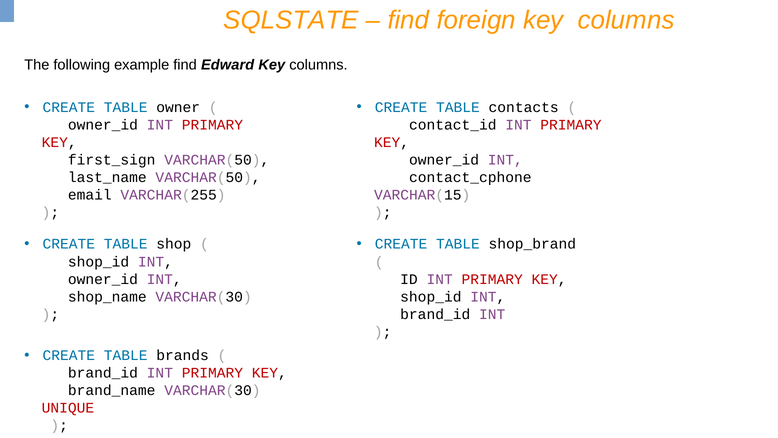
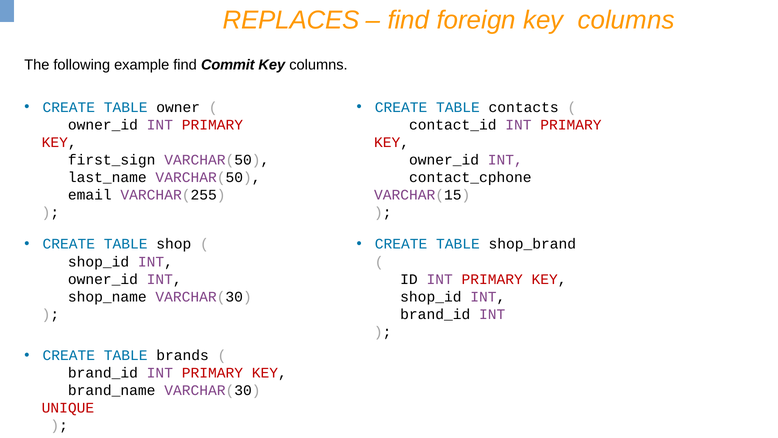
SQLSTATE: SQLSTATE -> REPLACES (291, 20)
Edward: Edward -> Commit (228, 65)
